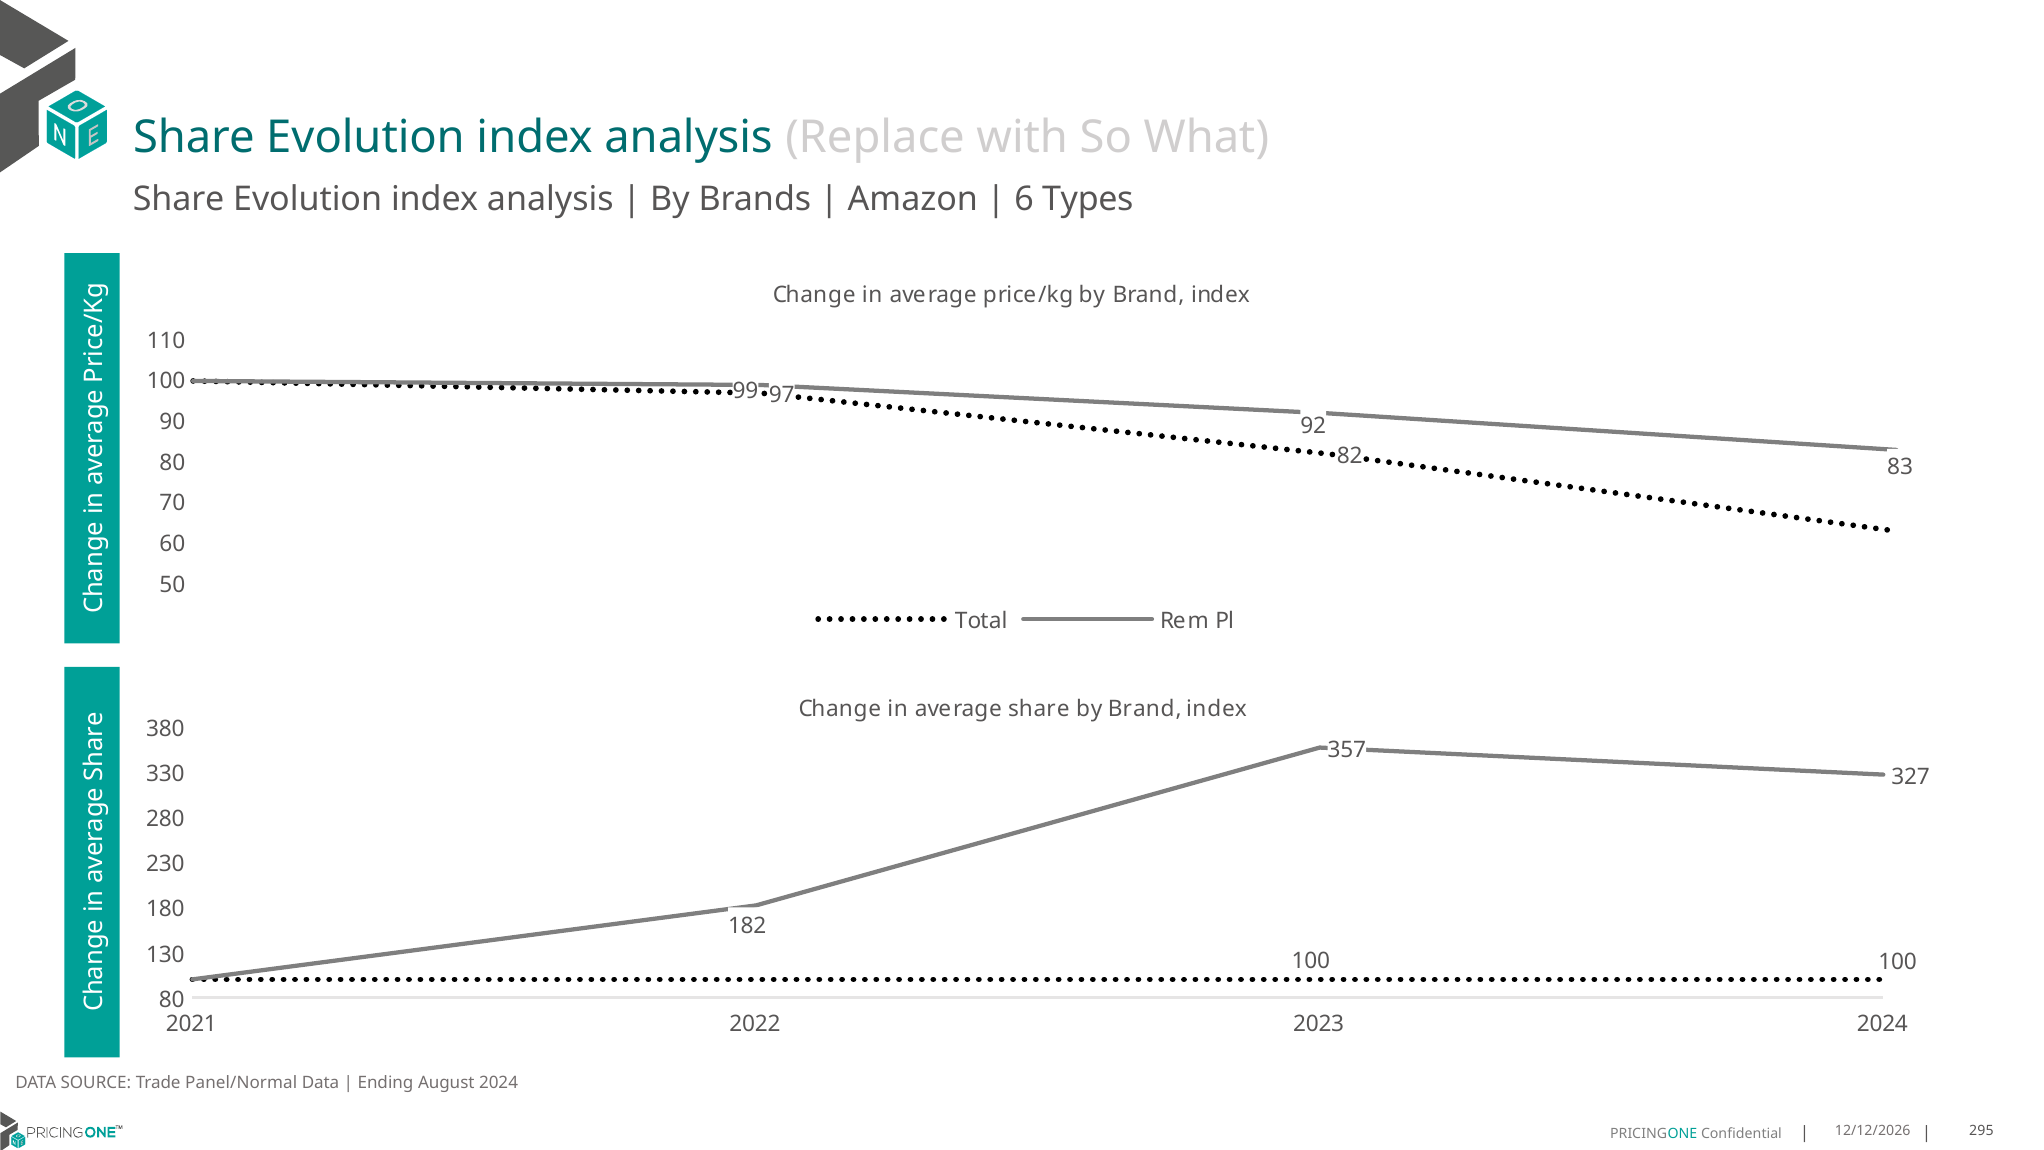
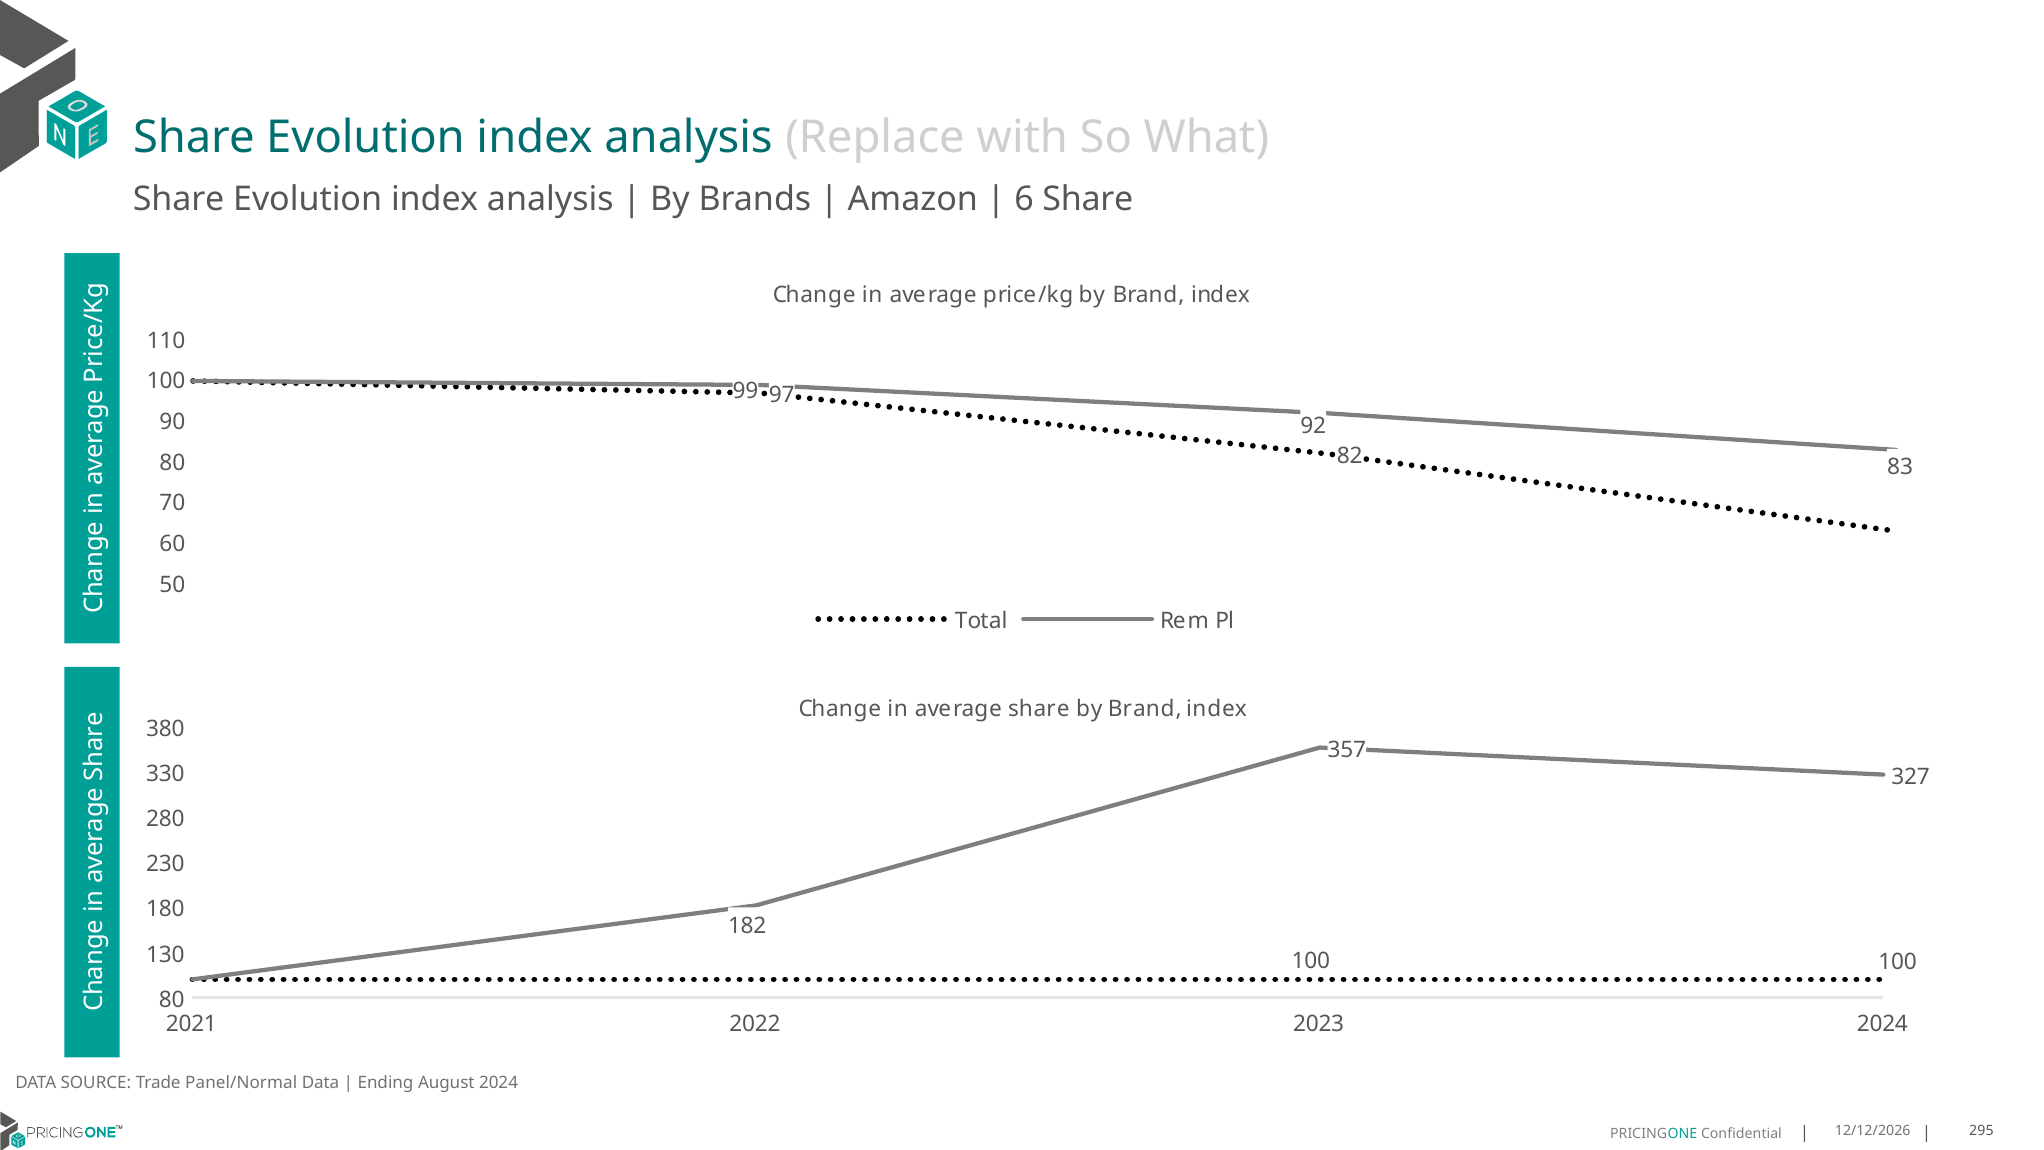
6 Types: Types -> Share (1088, 199)
